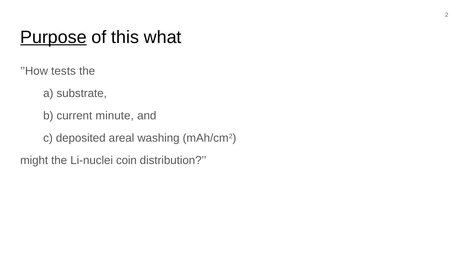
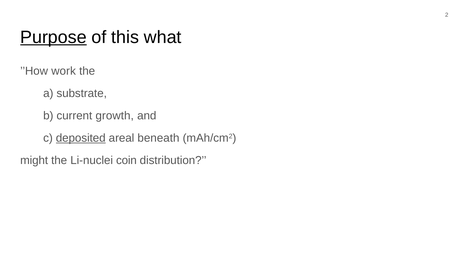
tests: tests -> work (64, 71)
minute: minute -> growth (115, 116)
deposited underline: none -> present (81, 138)
washing: washing -> beneath (158, 138)
